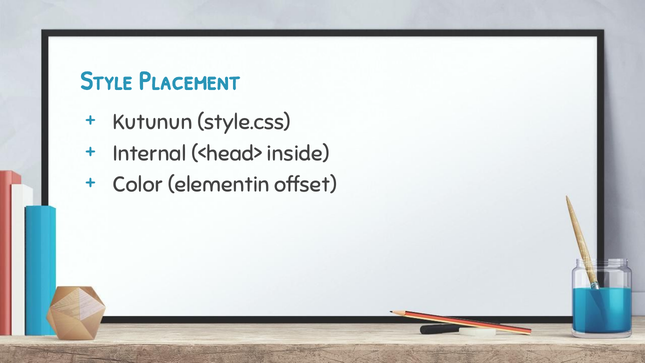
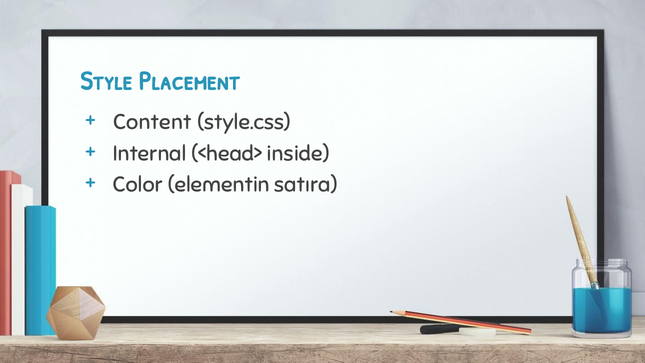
Kutunun: Kutunun -> Content (153, 122)
offset: offset -> satıra (306, 185)
